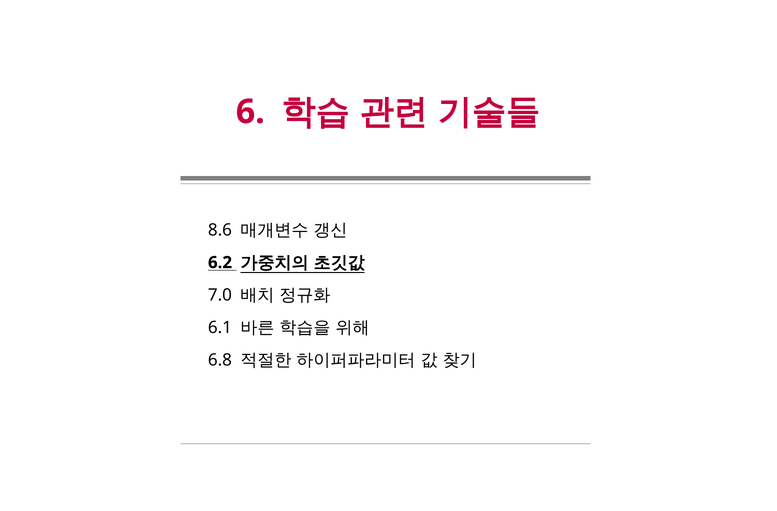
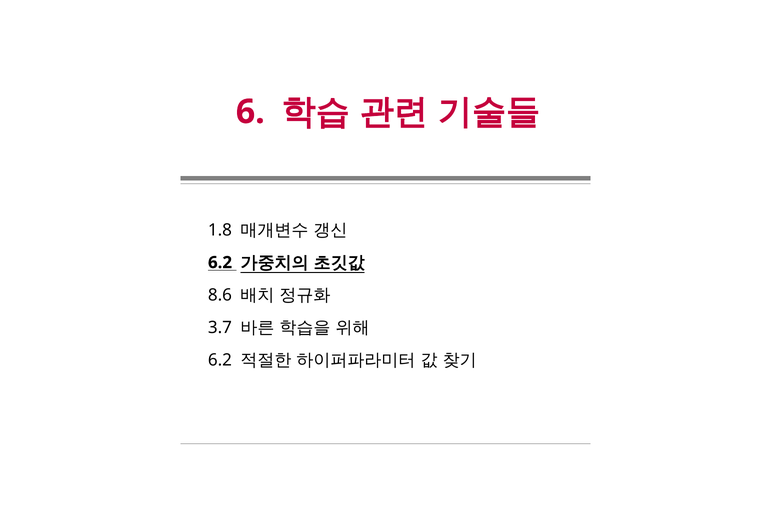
8.6: 8.6 -> 1.8 (220, 230)
7.0: 7.0 -> 8.6 (220, 295)
6.1: 6.1 -> 3.7 (220, 327)
6.8: 6.8 -> 6.2 (220, 360)
